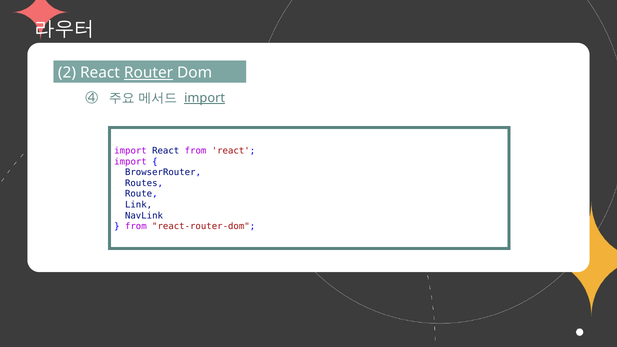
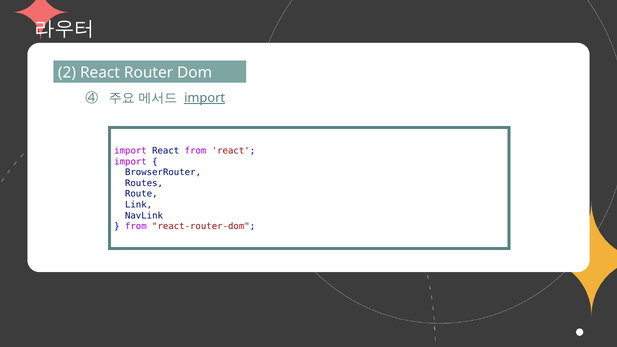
Router underline: present -> none (149, 73)
